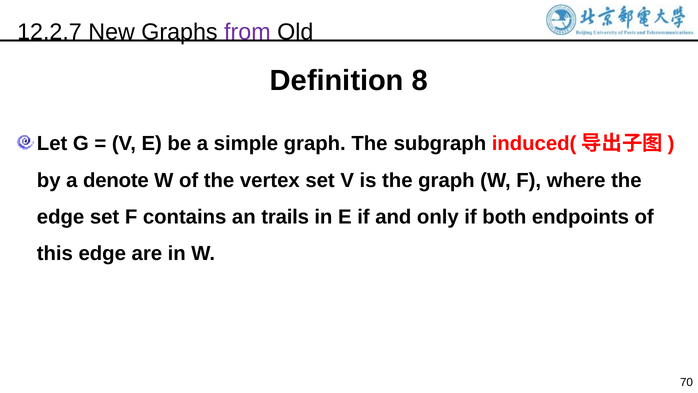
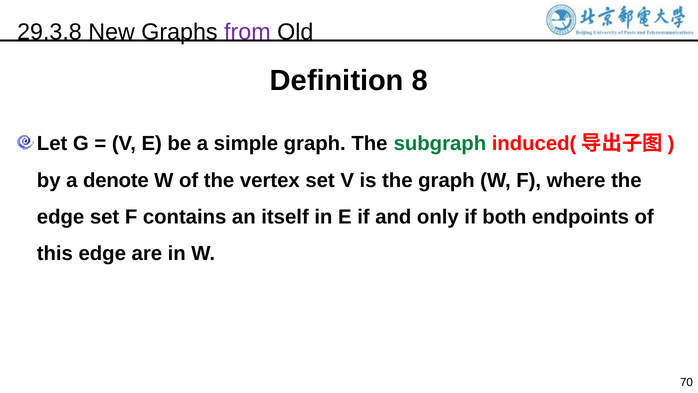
12.2.7: 12.2.7 -> 29.3.8 (49, 32)
subgraph colour: black -> green (440, 143)
trails: trails -> itself (285, 217)
